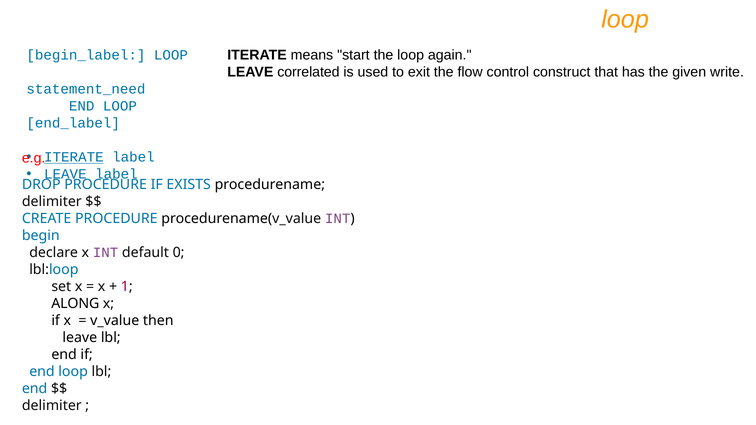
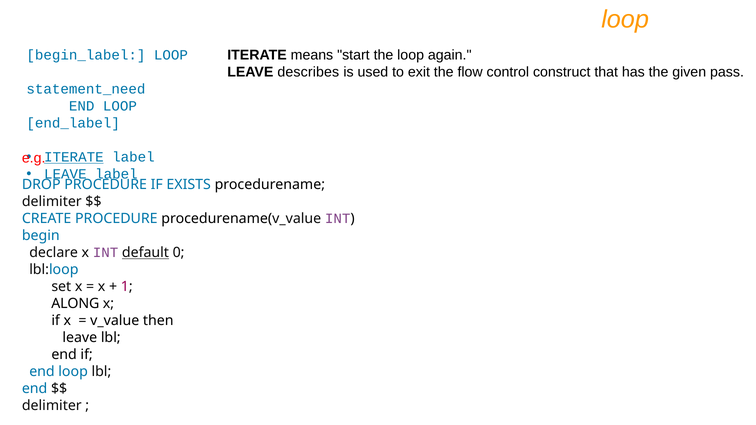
correlated: correlated -> describes (308, 72)
write: write -> pass (727, 72)
default underline: none -> present (145, 253)
